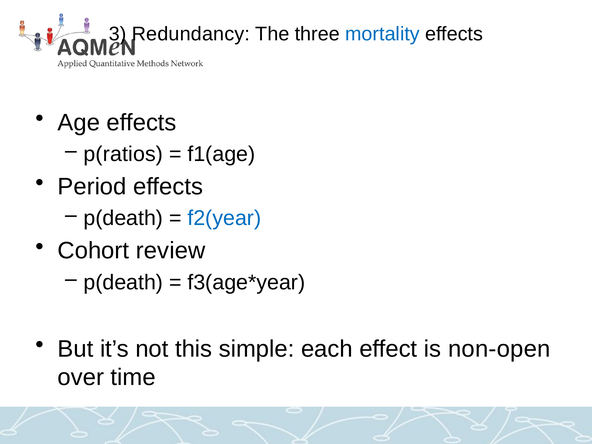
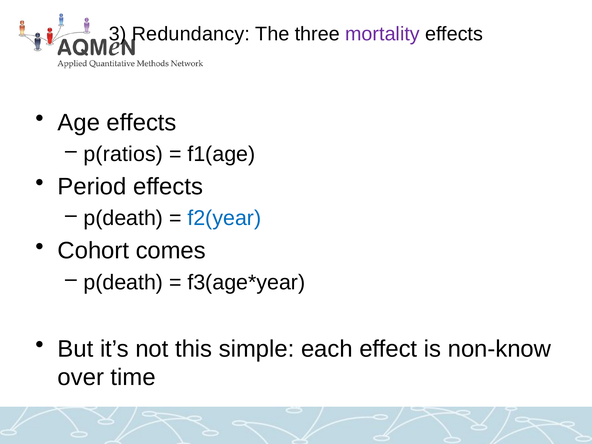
mortality colour: blue -> purple (382, 34)
review: review -> comes (171, 251)
non-open: non-open -> non-know (499, 349)
